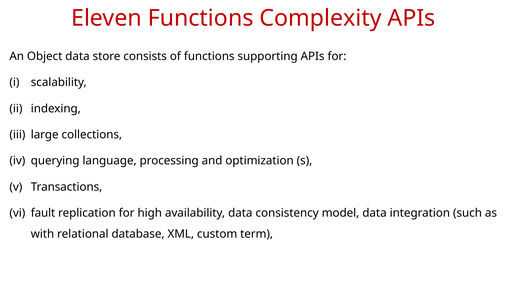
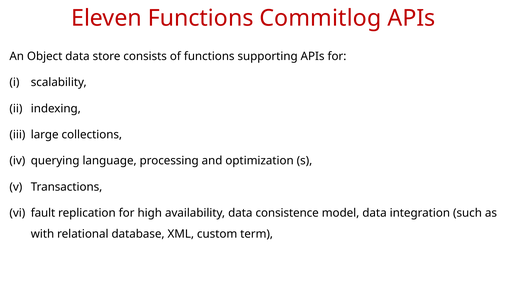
Complexity: Complexity -> Commitlog (320, 18)
consistency: consistency -> consistence (287, 213)
